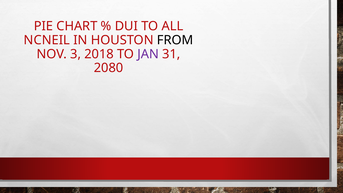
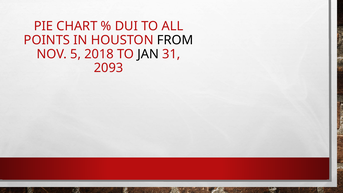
NCNEIL: NCNEIL -> POINTS (47, 40)
3: 3 -> 5 (76, 54)
JAN colour: purple -> black (148, 54)
2080: 2080 -> 2093 (109, 68)
